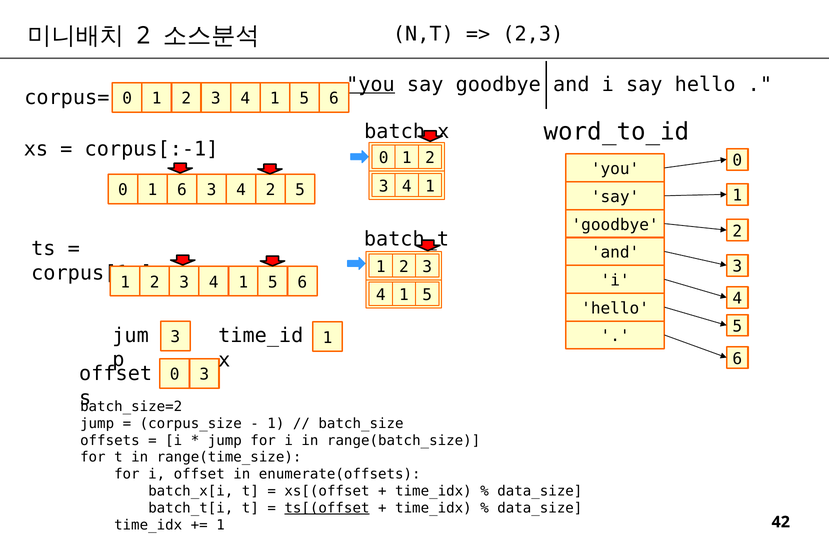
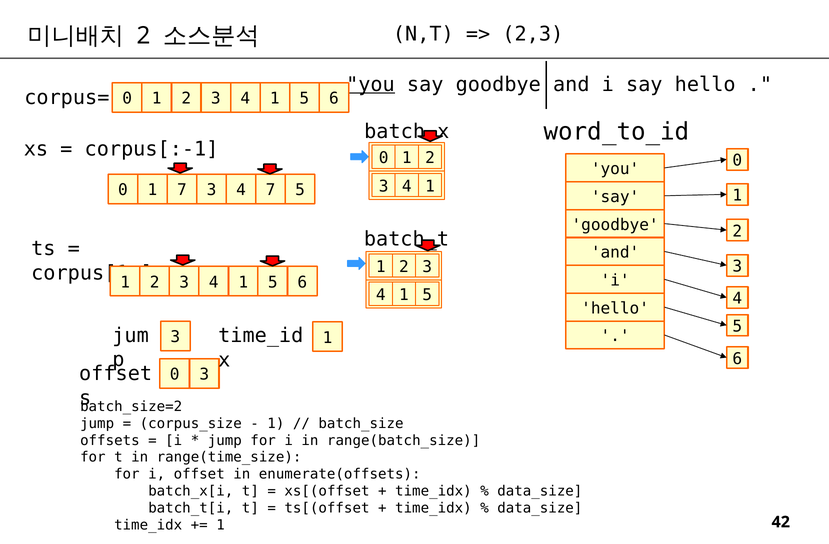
1 6: 6 -> 7 (182, 190)
4 2: 2 -> 7 (271, 190)
ts[(offset underline: present -> none (327, 509)
